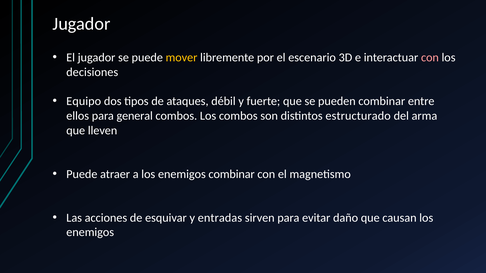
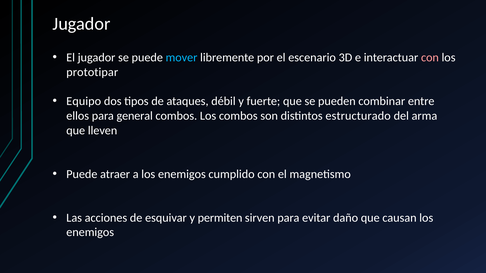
mover colour: yellow -> light blue (182, 58)
decisiones: decisiones -> prototipar (92, 72)
enemigos combinar: combinar -> cumplido (232, 174)
entradas: entradas -> permiten (220, 218)
